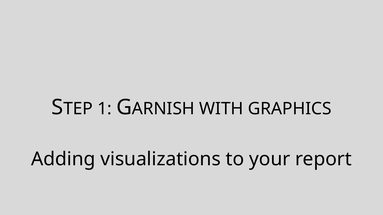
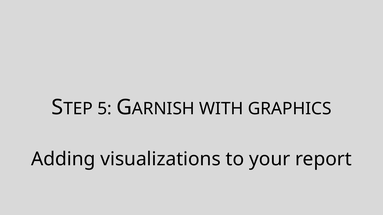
1: 1 -> 5 (105, 109)
